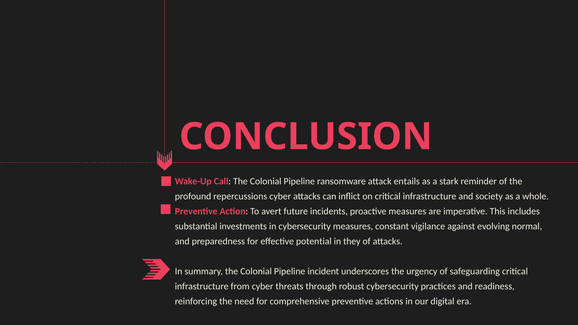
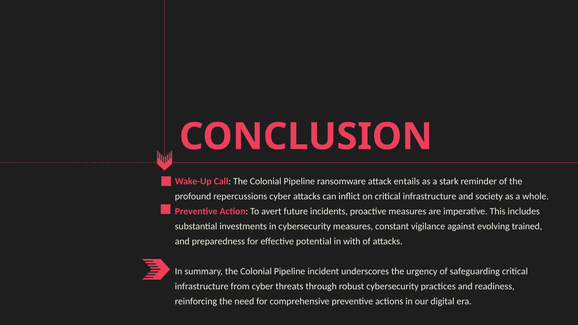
normal: normal -> trained (527, 226)
they: they -> with (352, 241)
